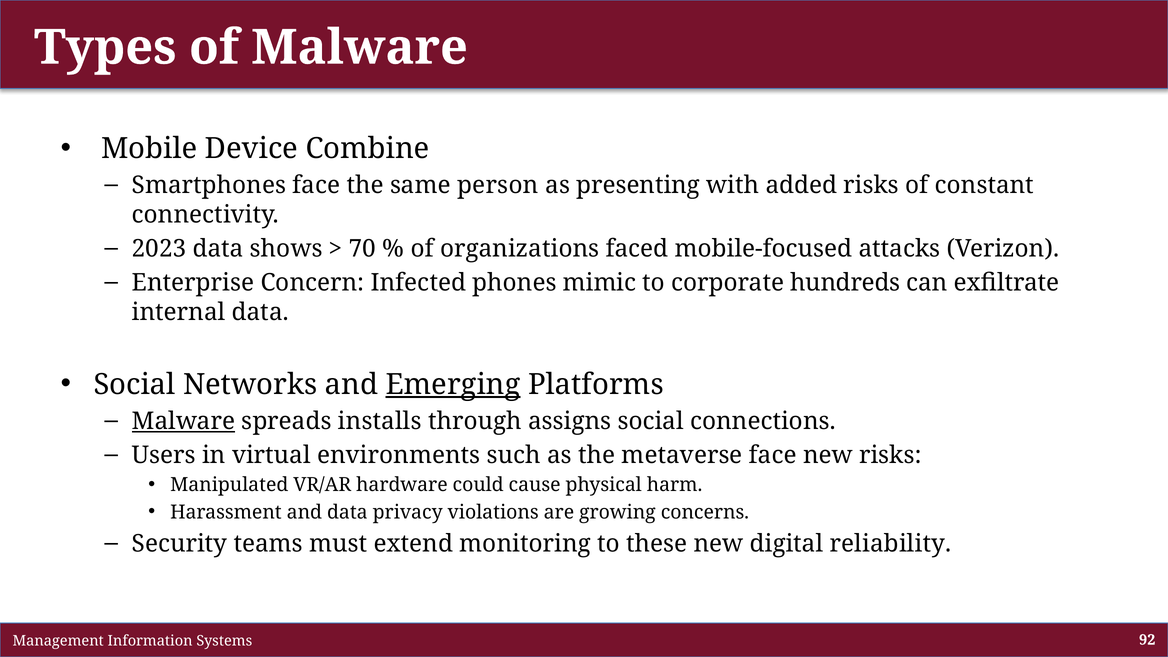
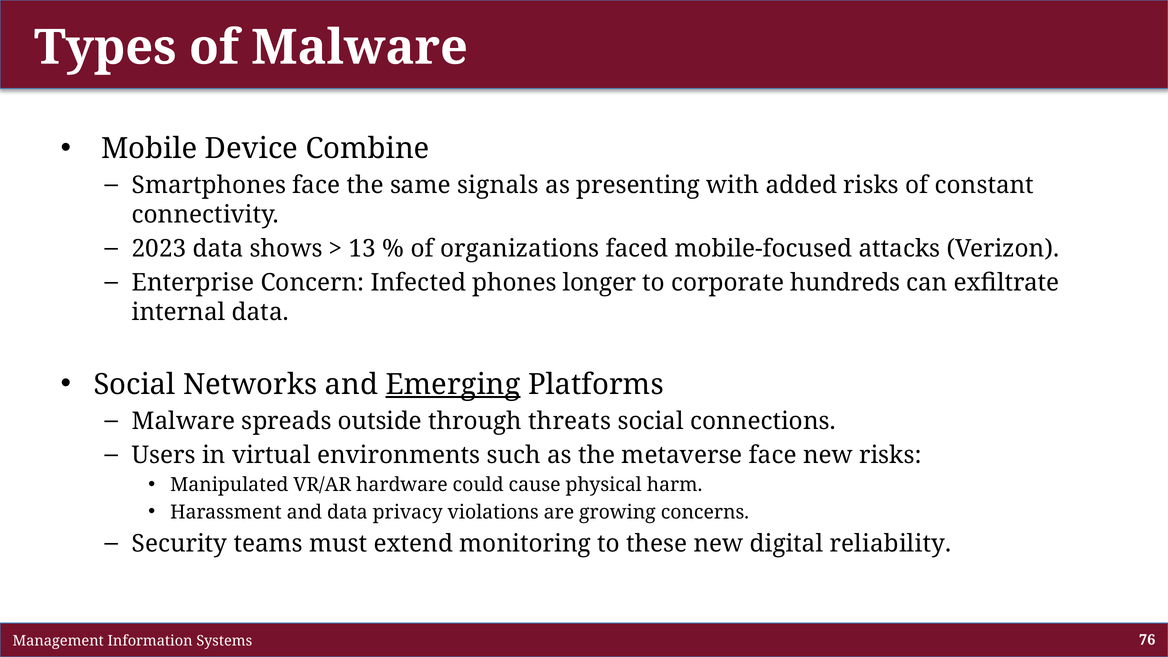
person: person -> signals (498, 185)
70: 70 -> 13 (362, 249)
mimic: mimic -> longer (600, 283)
Malware underline: present -> none (184, 421)
installs: installs -> outside (380, 421)
assigns: assigns -> threats (570, 421)
92: 92 -> 76 (1147, 640)
